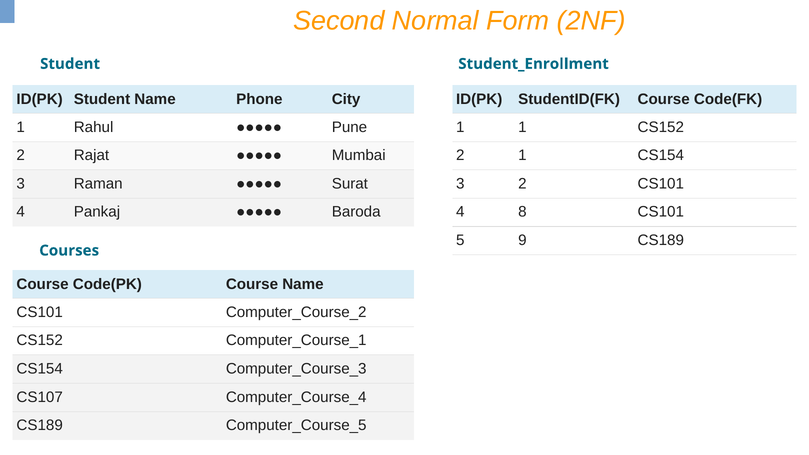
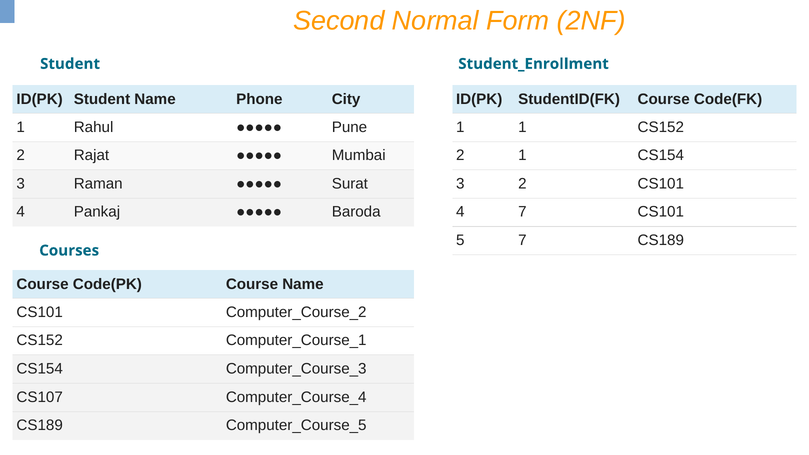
4 8: 8 -> 7 (522, 212)
5 9: 9 -> 7 (522, 240)
